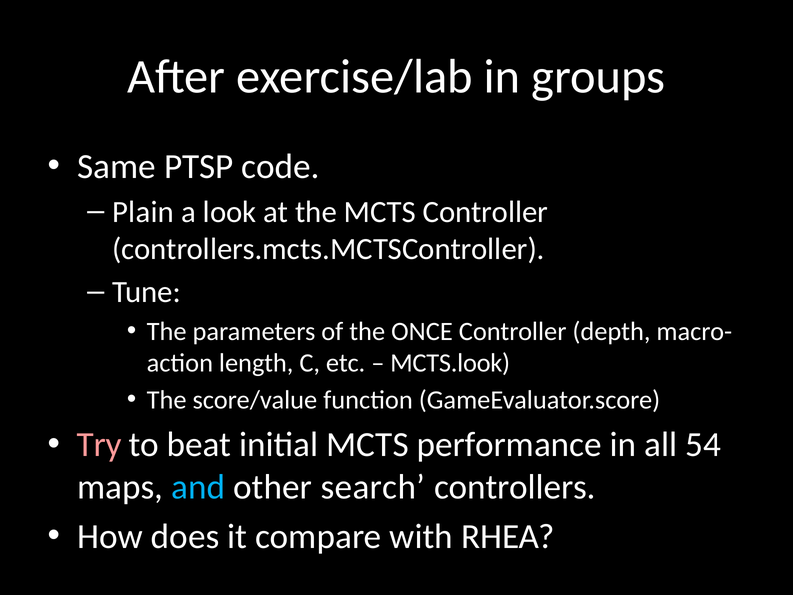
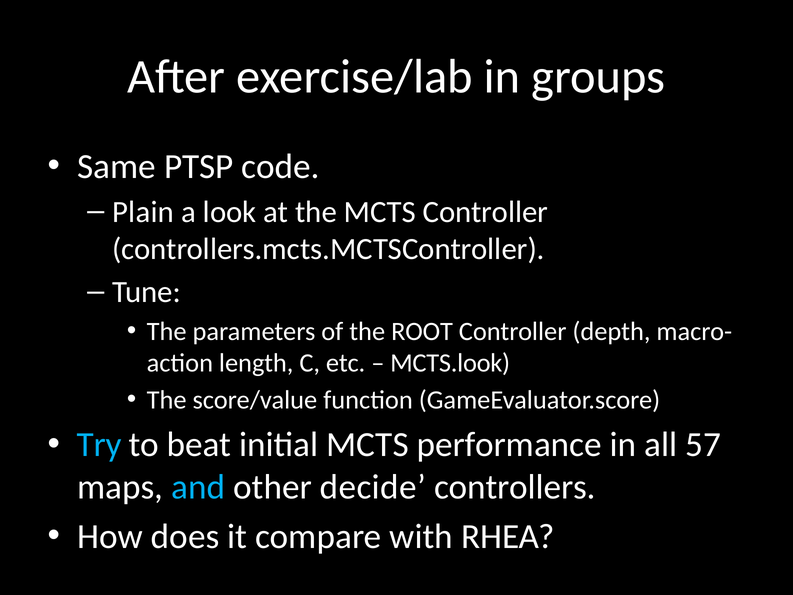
ONCE: ONCE -> ROOT (422, 331)
Try colour: pink -> light blue (99, 445)
54: 54 -> 57 (703, 445)
search: search -> decide (373, 487)
